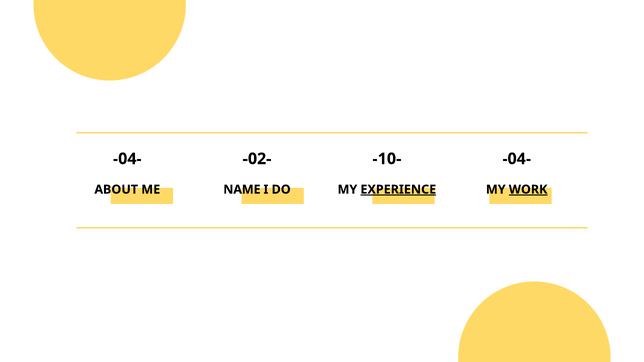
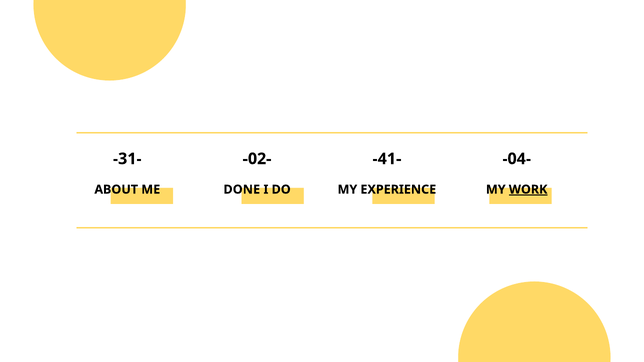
-04-: -04- -> -31- (127, 159)
-10-: -10- -> -41- (387, 159)
NAME: NAME -> DONE (242, 190)
EXPERIENCE underline: present -> none (398, 190)
